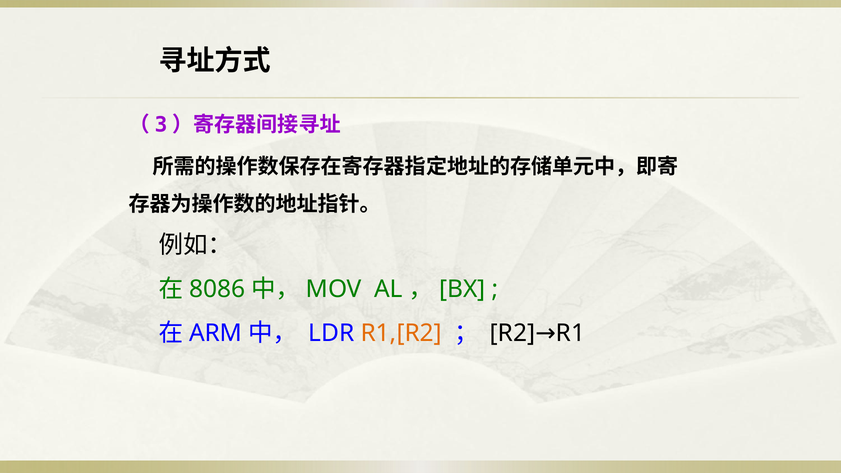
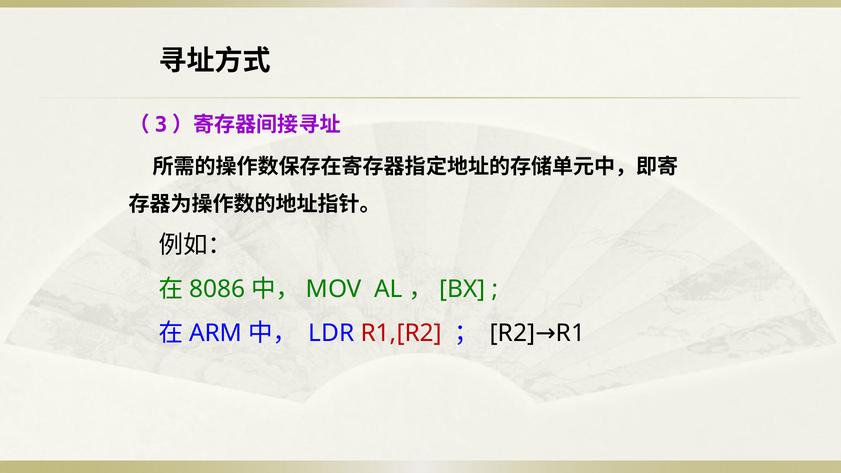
R1,[R2 colour: orange -> red (401, 333)
